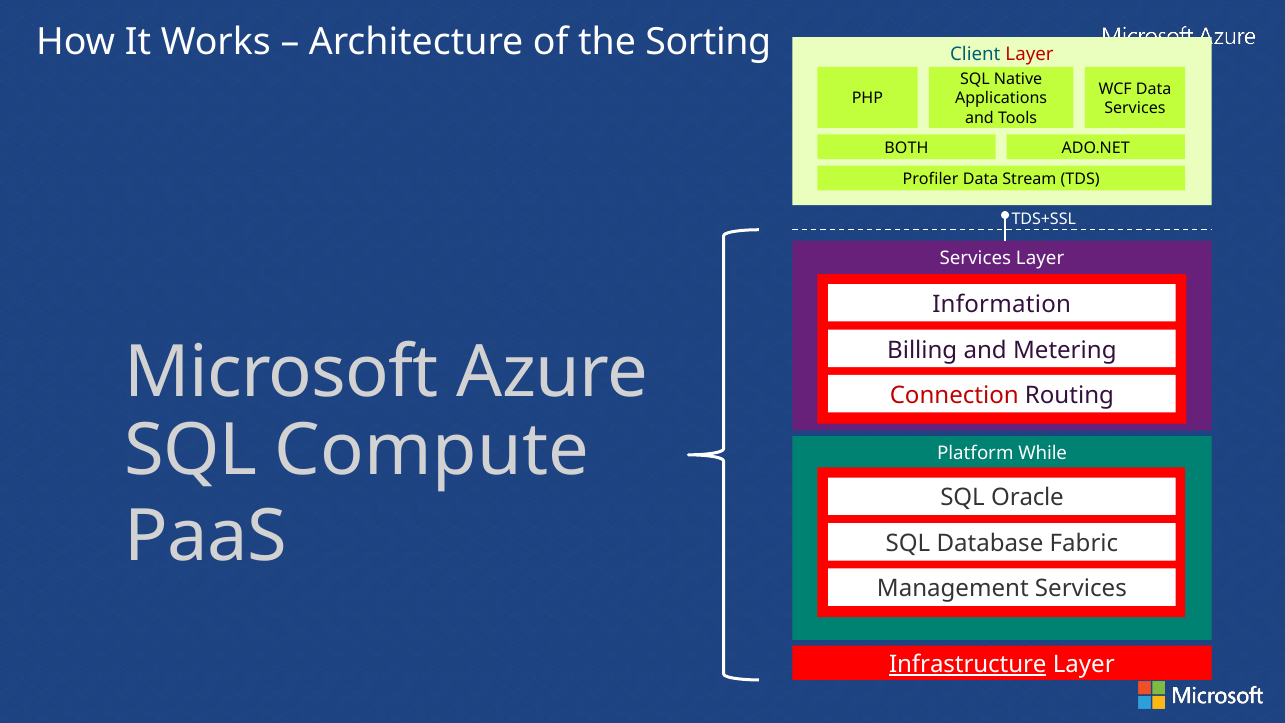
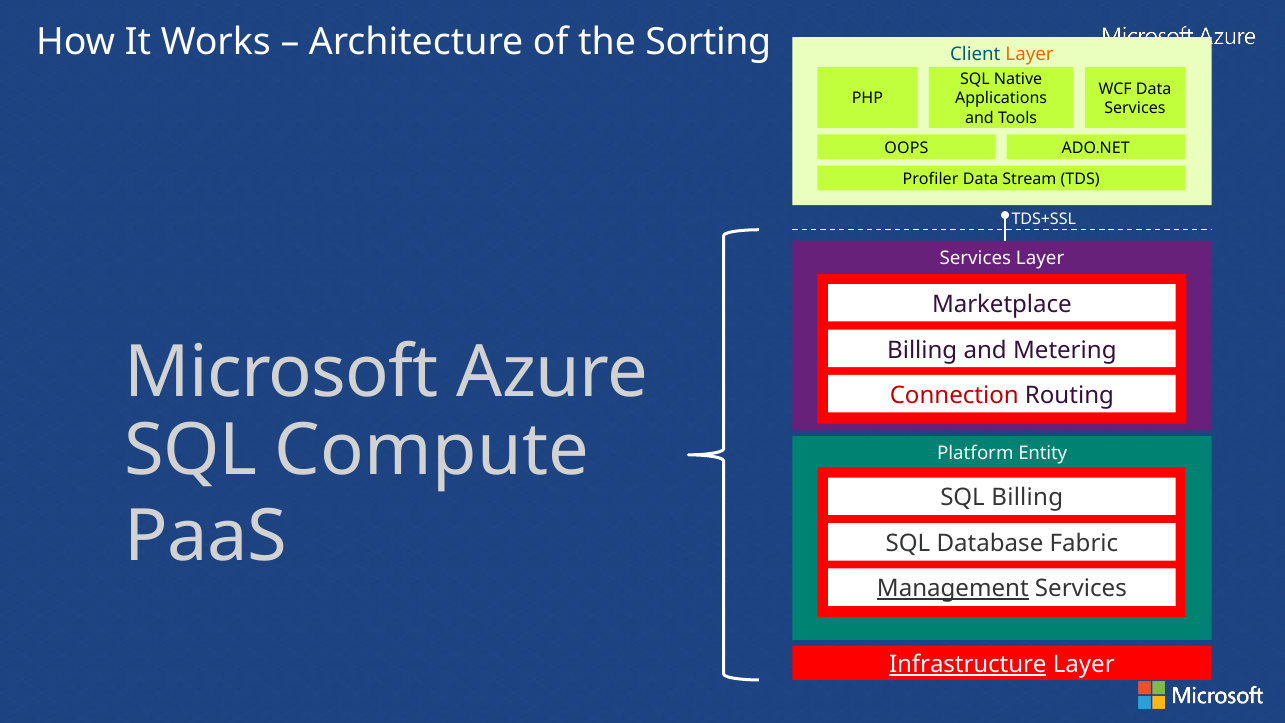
Layer colour: red -> orange (1030, 55)
BOTH: BOTH -> OOPS (906, 148)
Information: Information -> Marketplace (1002, 304)
While: While -> Entity (1043, 453)
SQL Oracle: Oracle -> Billing (1027, 498)
Management underline: none -> present (953, 589)
